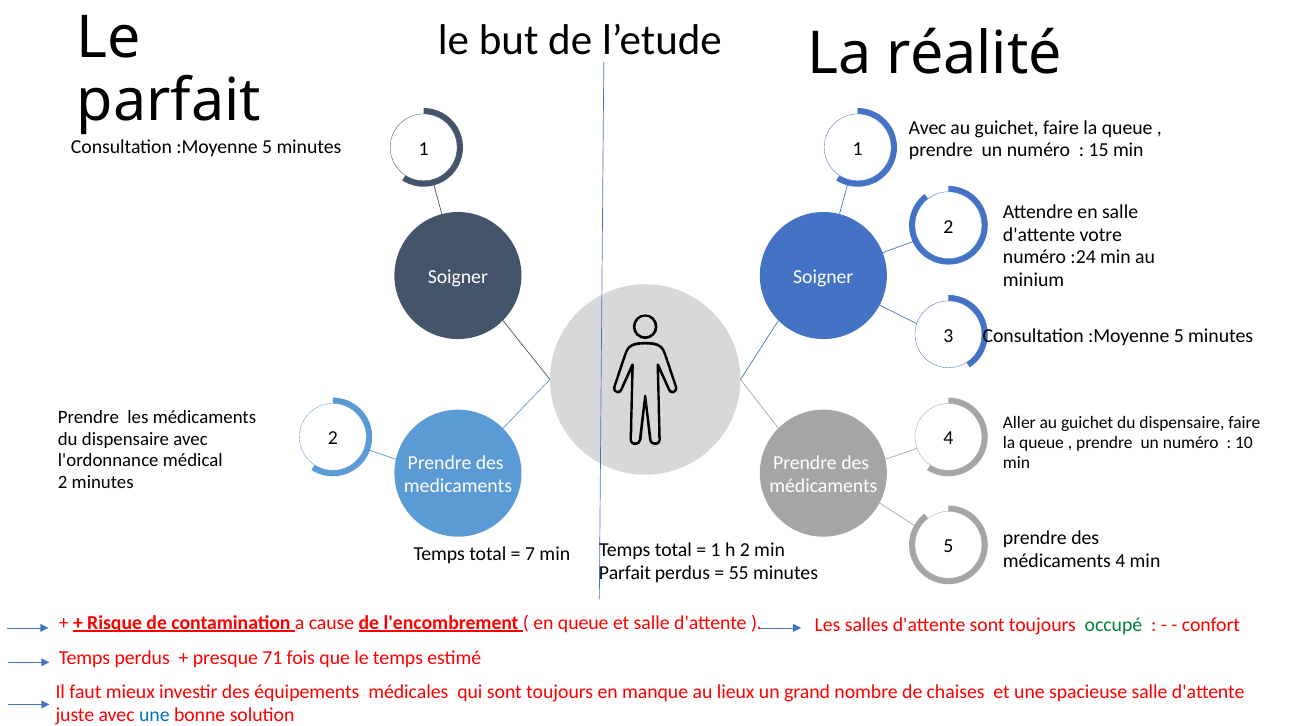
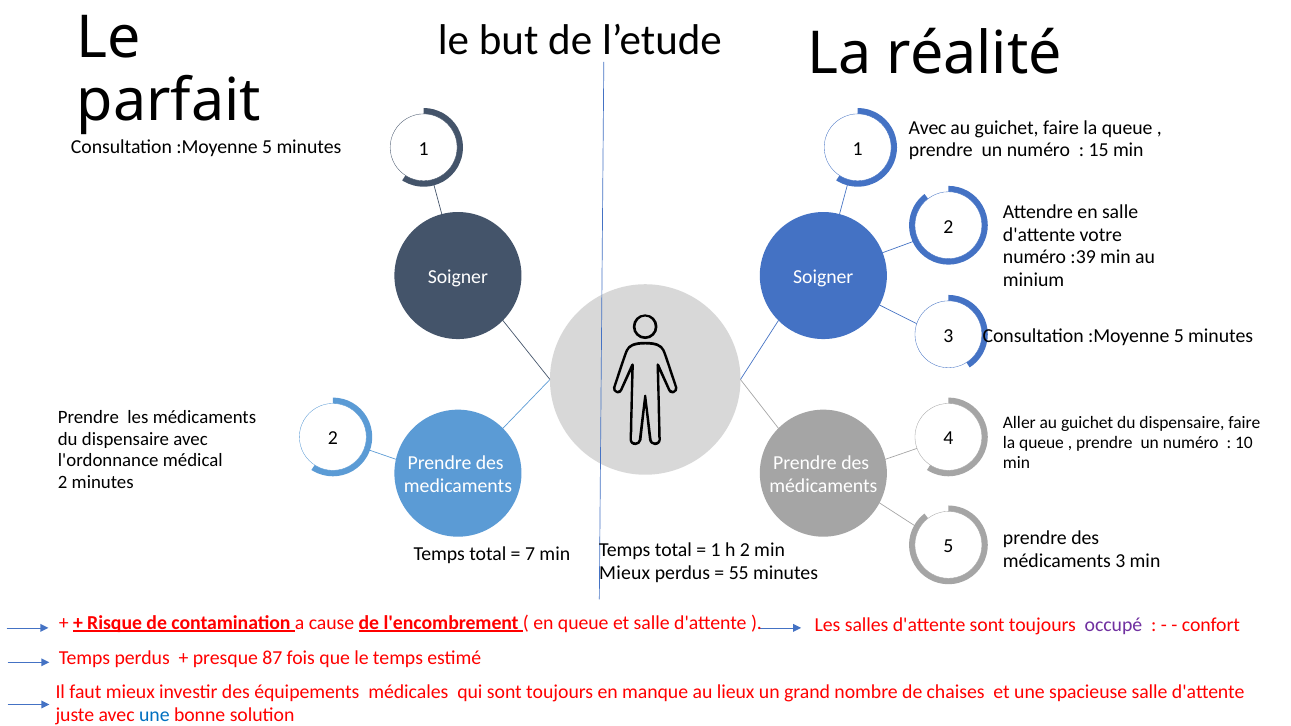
:24: :24 -> :39 (1083, 257)
médicaments 4: 4 -> 3 (1120, 561)
Parfait: Parfait -> Mieux (625, 573)
occupé colour: green -> purple (1113, 625)
71: 71 -> 87 (272, 658)
